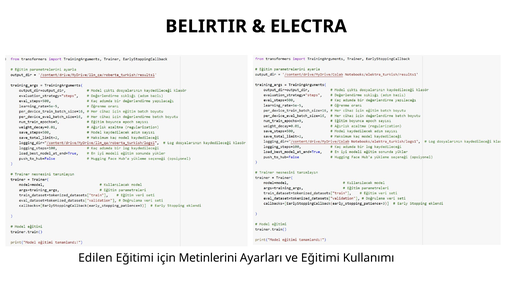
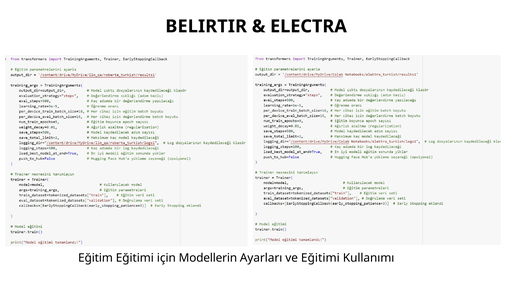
Edilen: Edilen -> Eğitim (96, 258)
Metinlerini: Metinlerini -> Modellerin (208, 258)
